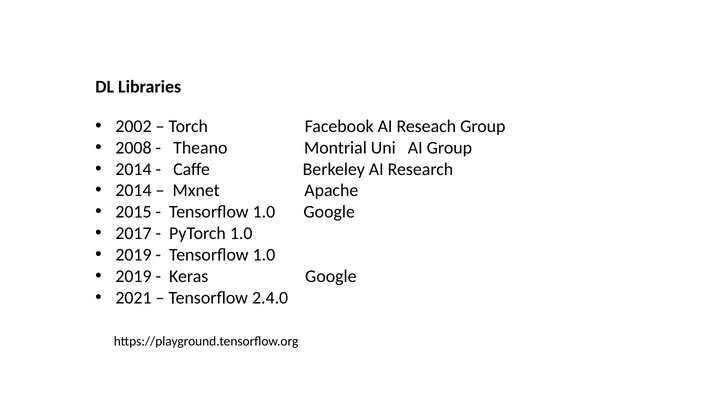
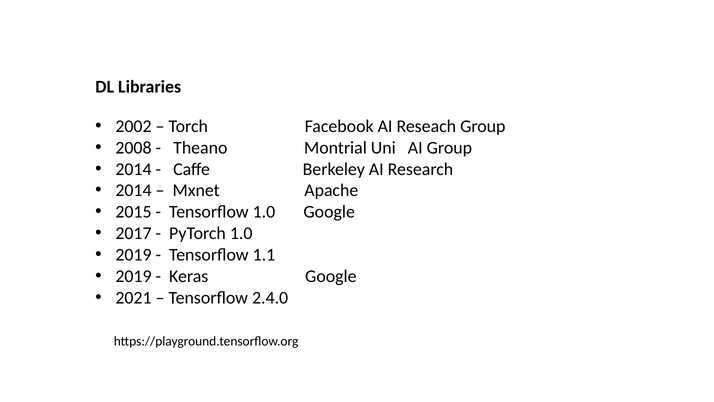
1.0: 1.0 -> 1.1 (264, 255)
